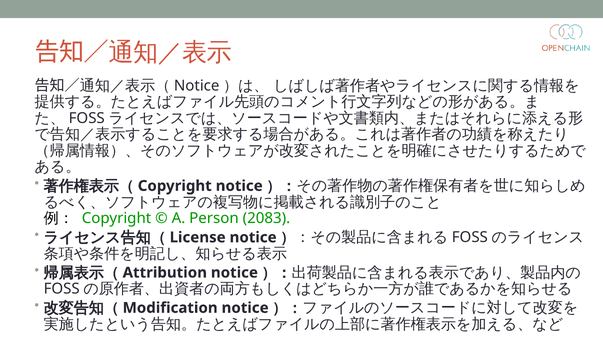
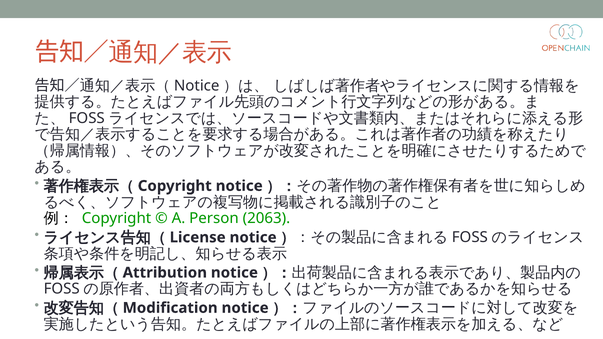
2083: 2083 -> 2063 (266, 219)
